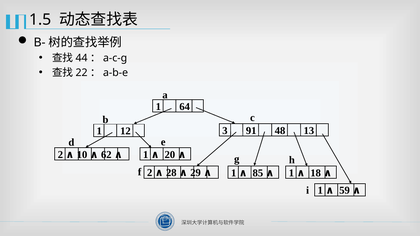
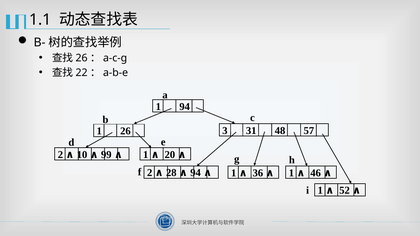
1.5: 1.5 -> 1.1 (40, 20)
44: 44 -> 26 (82, 58)
1 64: 64 -> 94 (185, 107)
91: 91 -> 31 (251, 131)
13: 13 -> 57 (309, 131)
1 12: 12 -> 26 (125, 131)
62: 62 -> 99 (106, 155)
28 29: 29 -> 94 (196, 173)
85: 85 -> 36 (258, 173)
18: 18 -> 46 (316, 173)
59: 59 -> 52 (345, 191)
